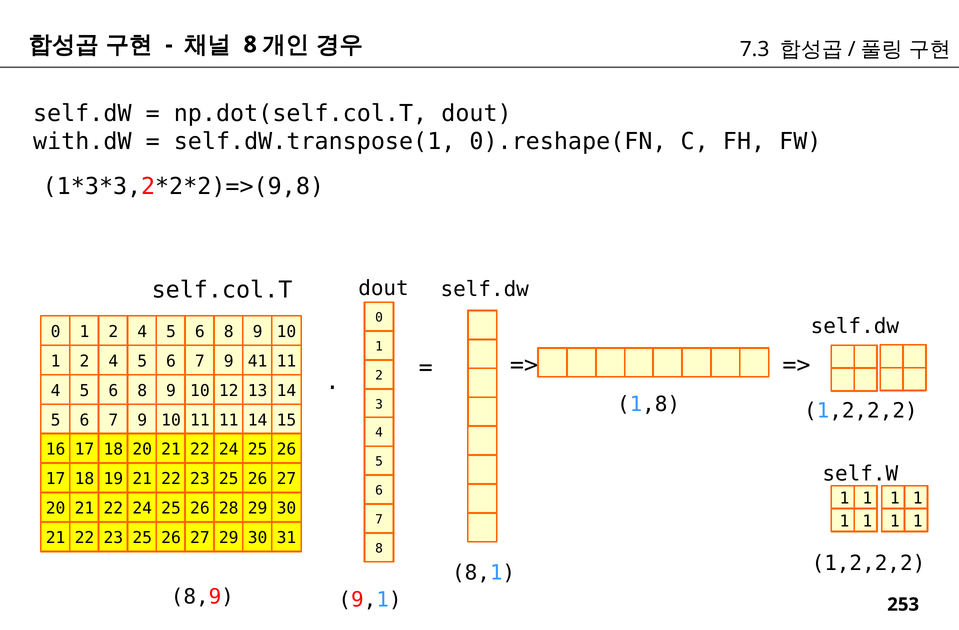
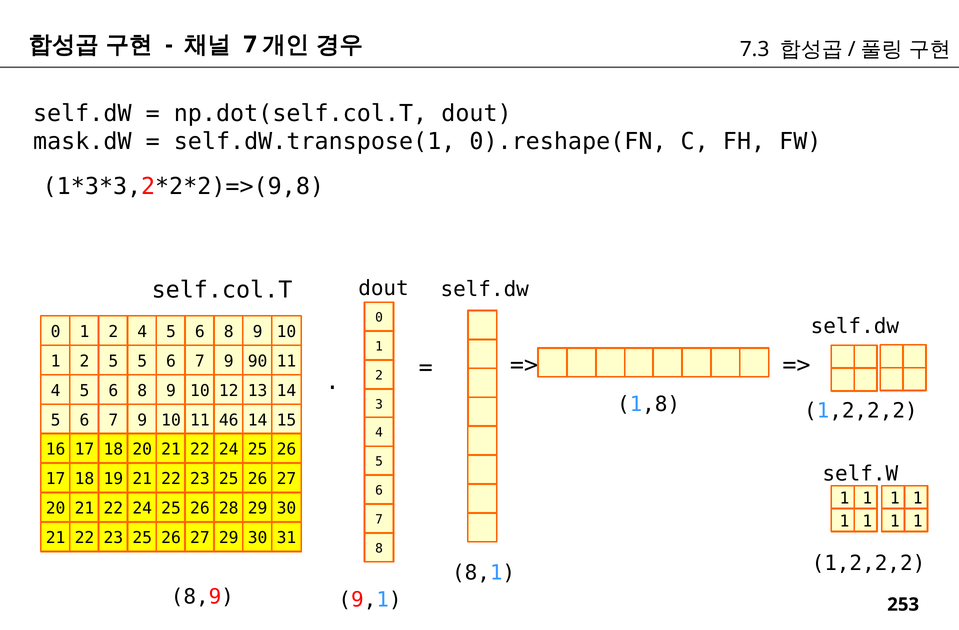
8: 8 -> 7 (250, 45)
with.dW: with.dW -> mask.dW (82, 141)
4: 4 -> 5 (113, 361)
41: 41 -> 90 (258, 361)
11 11: 11 -> 46 (229, 420)
